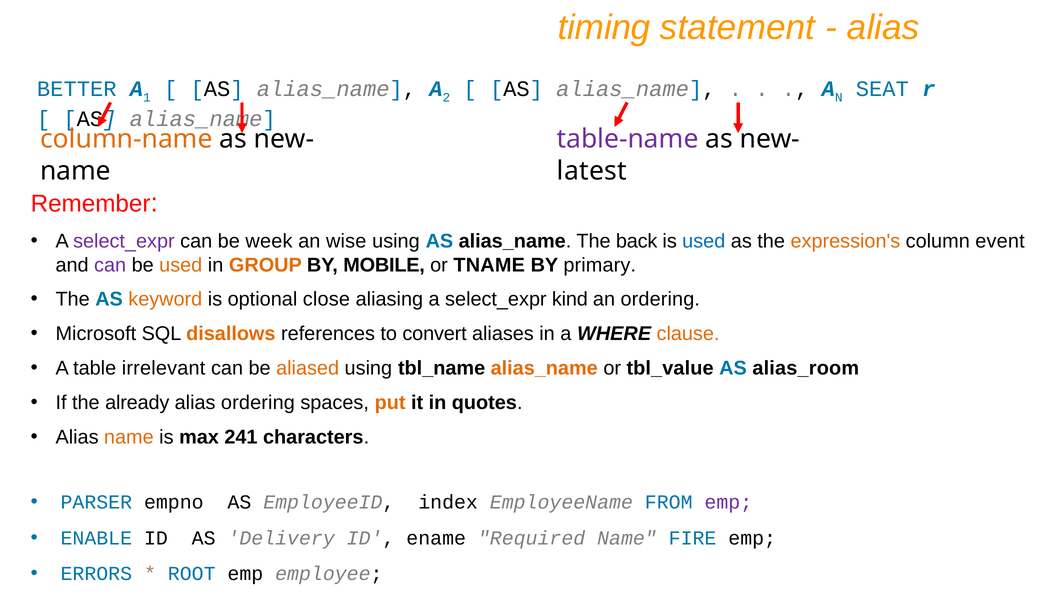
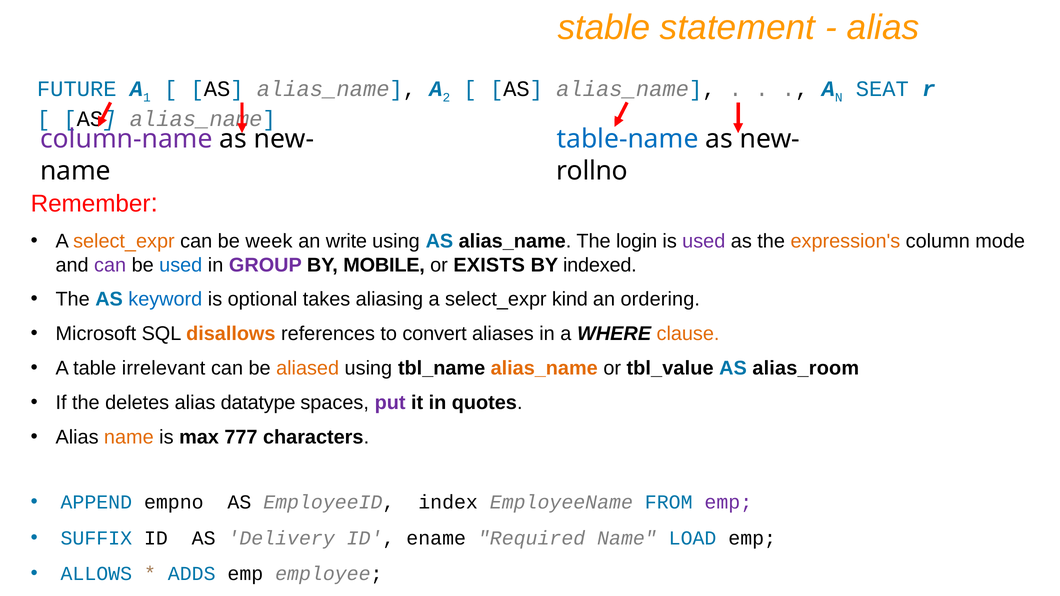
timing: timing -> stable (604, 28)
BETTER: BETTER -> FUTURE (77, 89)
column-name colour: orange -> purple (126, 139)
table-name colour: purple -> blue (628, 139)
latest: latest -> rollno (592, 171)
select_expr colour: purple -> orange (124, 241)
wise: wise -> write (346, 241)
back: back -> login (637, 241)
used colour: blue -> purple (704, 241)
event: event -> mode (1000, 241)
used colour: orange -> blue (181, 265)
GROUP colour: orange -> purple (265, 265)
TNAME: TNAME -> EXISTS (489, 265)
primary: primary -> indexed (600, 265)
keyword colour: orange -> blue (165, 300)
close: close -> takes (327, 300)
already: already -> deletes (137, 403)
alias ordering: ordering -> datatype (258, 403)
put colour: orange -> purple (390, 403)
241: 241 -> 777 (241, 437)
PARSER: PARSER -> APPEND (96, 503)
ENABLE: ENABLE -> SUFFIX (96, 538)
FIRE: FIRE -> LOAD (693, 538)
ERRORS: ERRORS -> ALLOWS (96, 574)
ROOT: ROOT -> ADDS (192, 574)
